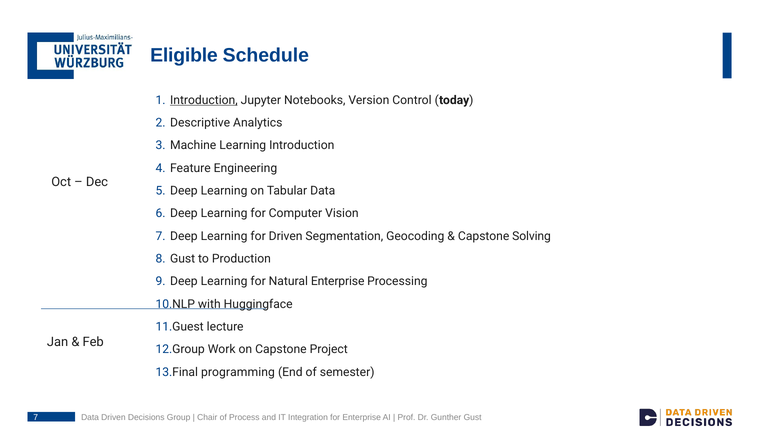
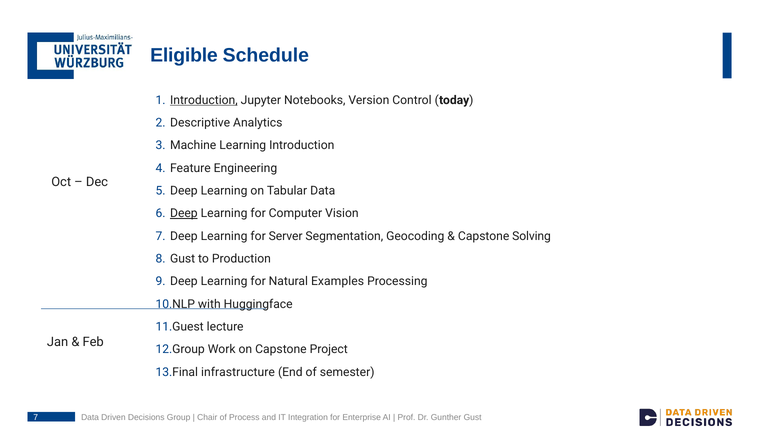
Deep underline: none -> present (184, 213)
for Driven: Driven -> Server (286, 236)
Natural Enterprise: Enterprise -> Examples (338, 281)
programming: programming -> infrastructure (238, 372)
